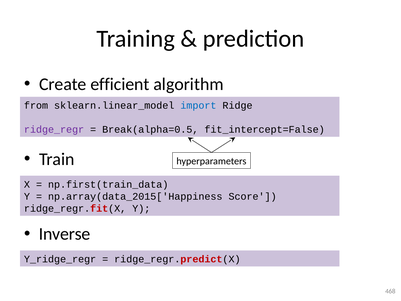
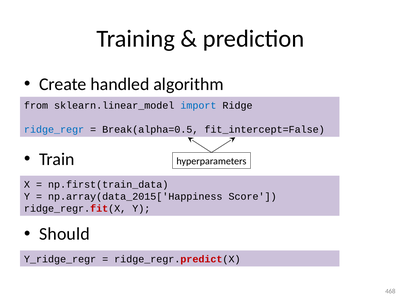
efficient: efficient -> handled (120, 84)
ridge_regr colour: purple -> blue (54, 129)
Inverse: Inverse -> Should (64, 234)
